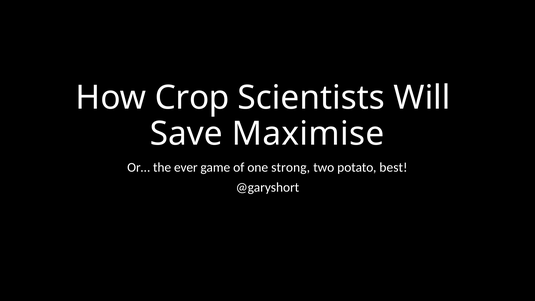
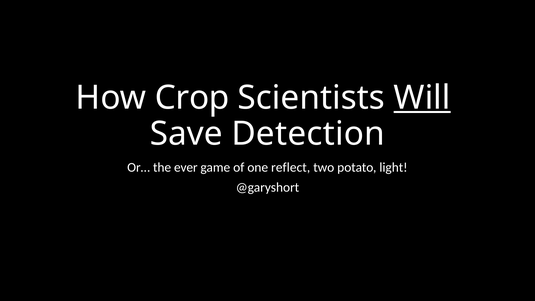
Will underline: none -> present (422, 98)
Maximise: Maximise -> Detection (308, 134)
strong: strong -> reflect (291, 167)
best: best -> light (393, 167)
